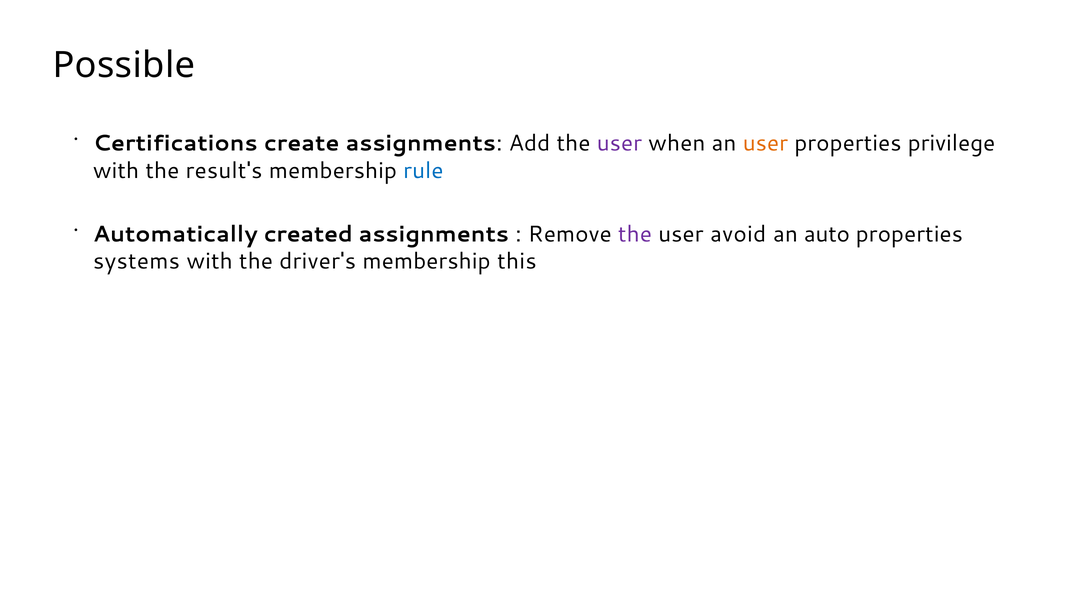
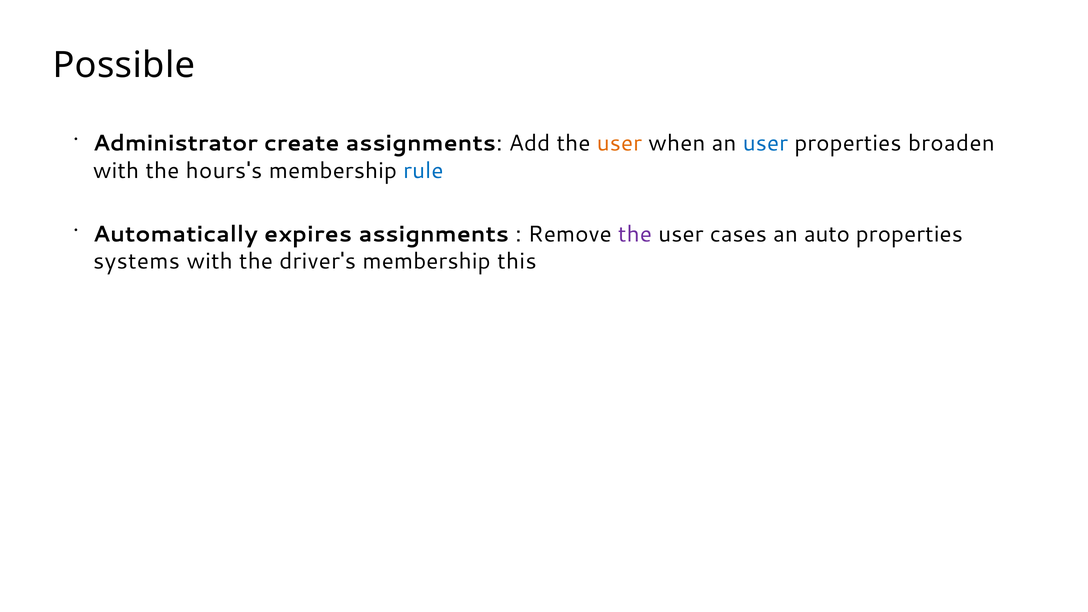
Certifications: Certifications -> Administrator (175, 143)
user colour: purple -> orange (619, 143)
user colour: orange -> blue (765, 143)
privilege: privilege -> broaden (951, 143)
result's: result's -> hours's (224, 171)
created: created -> expires (308, 234)
avoid: avoid -> cases (738, 234)
